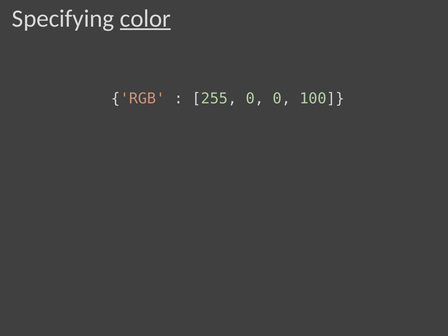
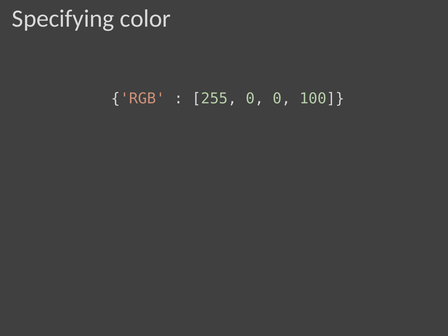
color underline: present -> none (145, 18)
